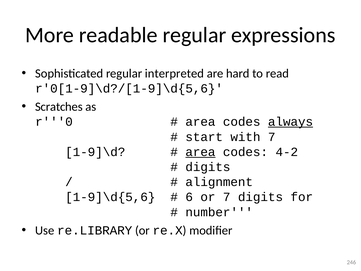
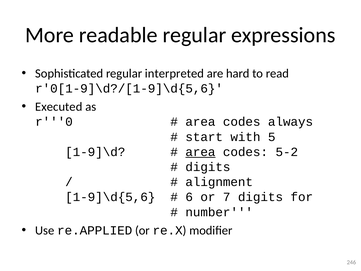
Scratches: Scratches -> Executed (59, 107)
always underline: present -> none (291, 122)
with 7: 7 -> 5 (272, 137)
4-2: 4-2 -> 5-2 (287, 152)
re.LIBRARY: re.LIBRARY -> re.APPLIED (95, 230)
